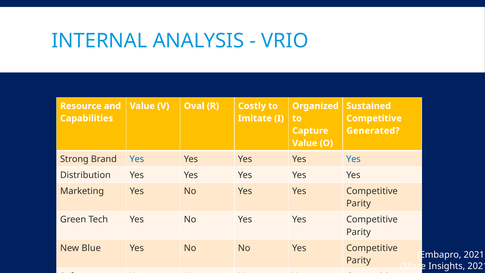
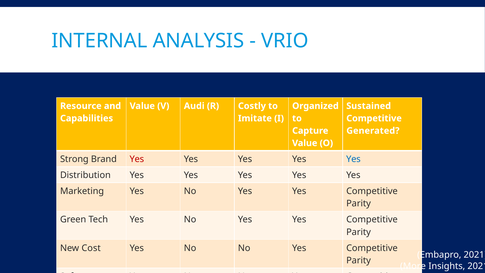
Oval: Oval -> Audi (194, 106)
Yes colour: blue -> red (137, 159)
Blue: Blue -> Cost (91, 248)
